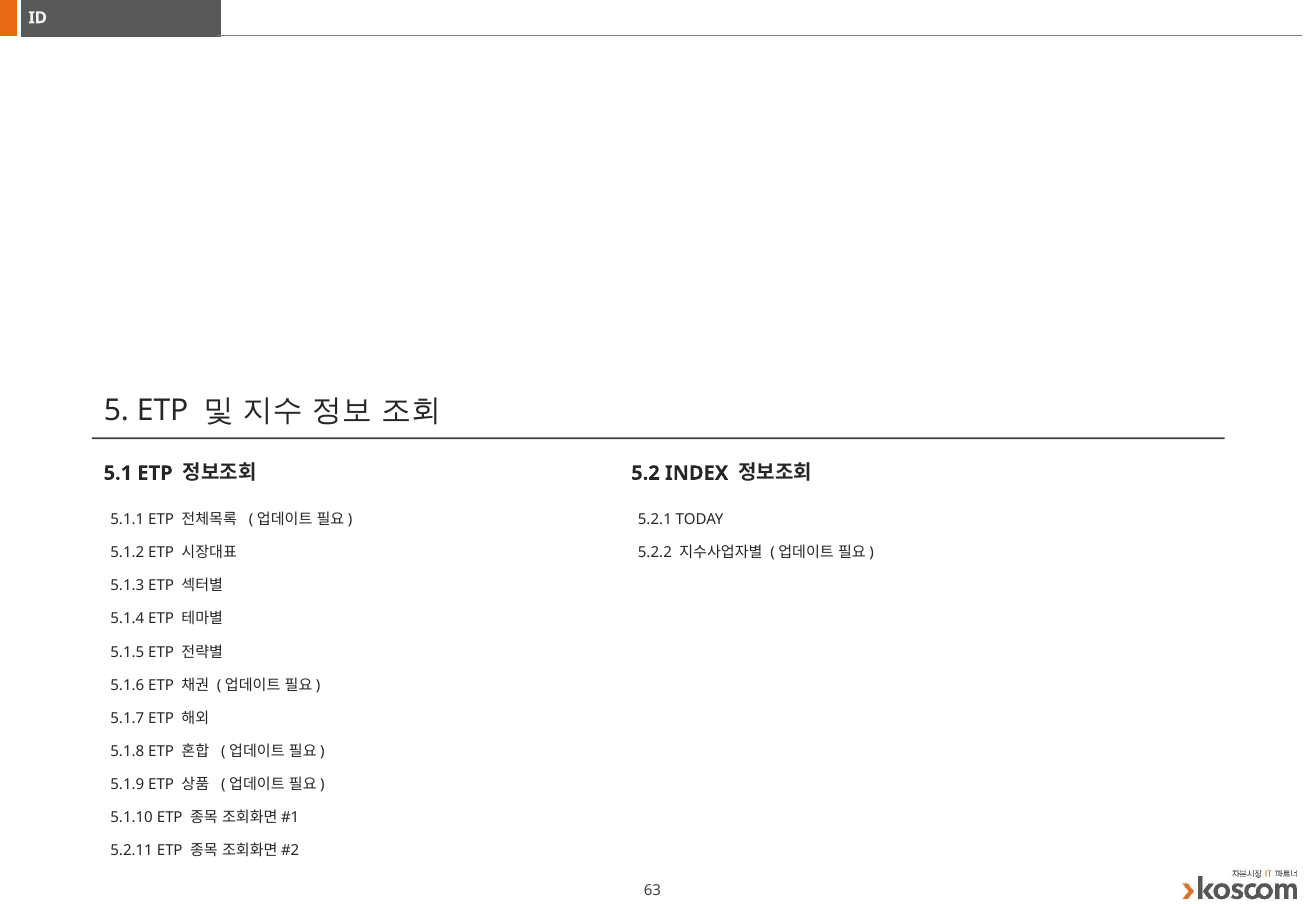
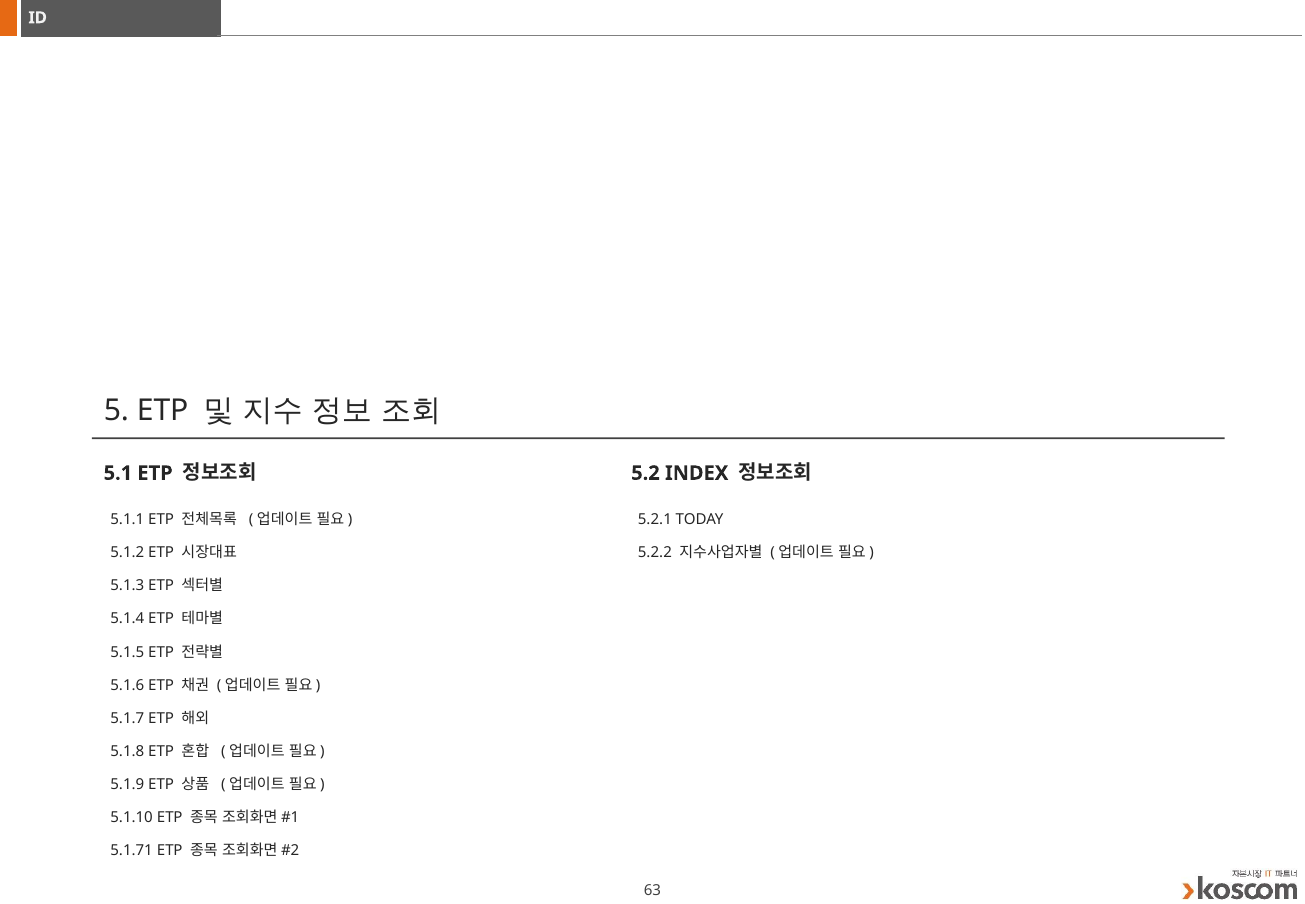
5.2.11: 5.2.11 -> 5.1.71 (132, 850)
